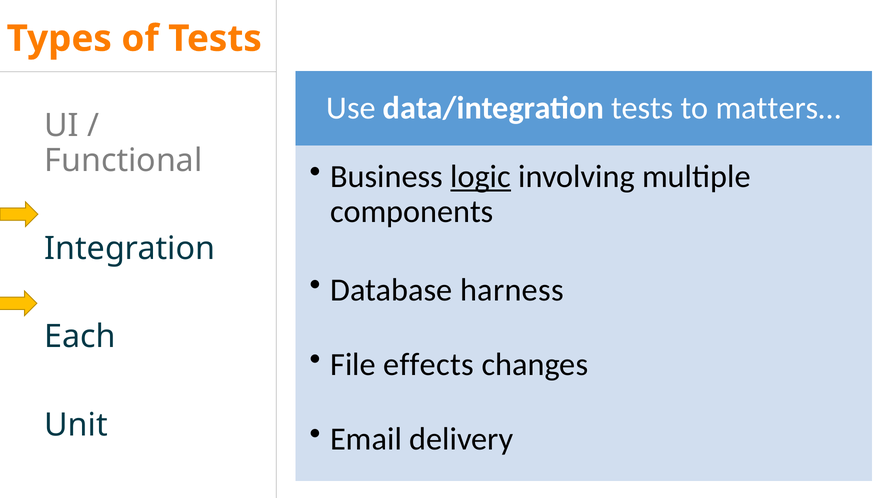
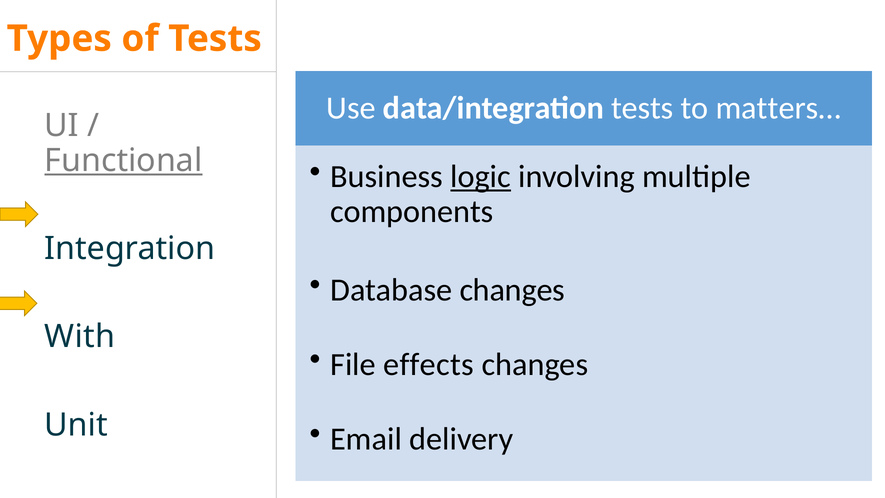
Functional underline: none -> present (123, 160)
Database harness: harness -> changes (512, 290)
Each: Each -> With (80, 337)
